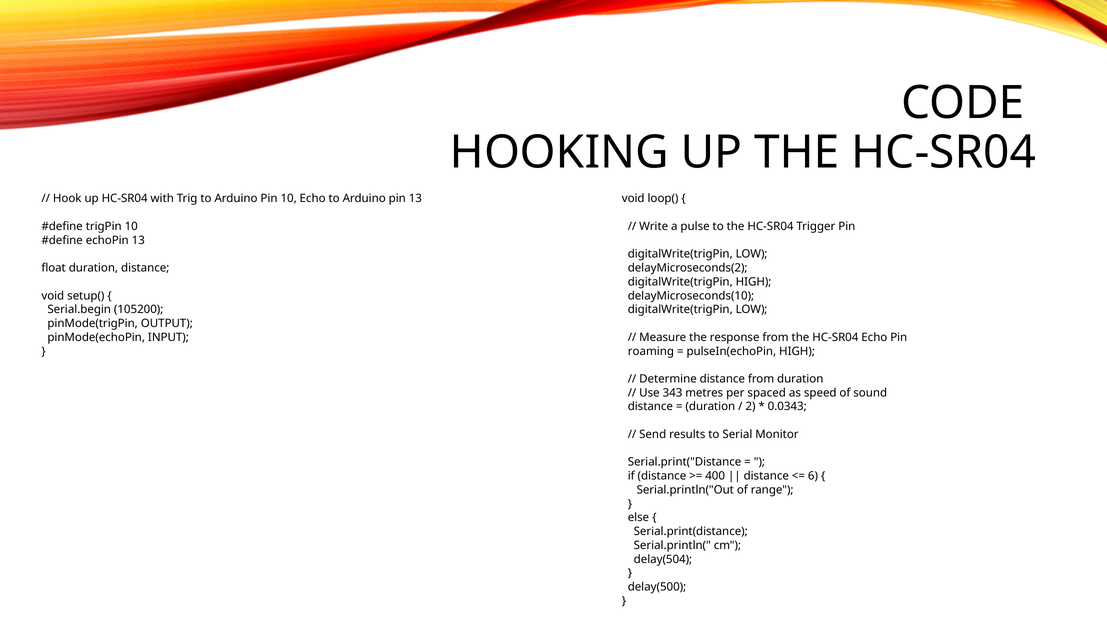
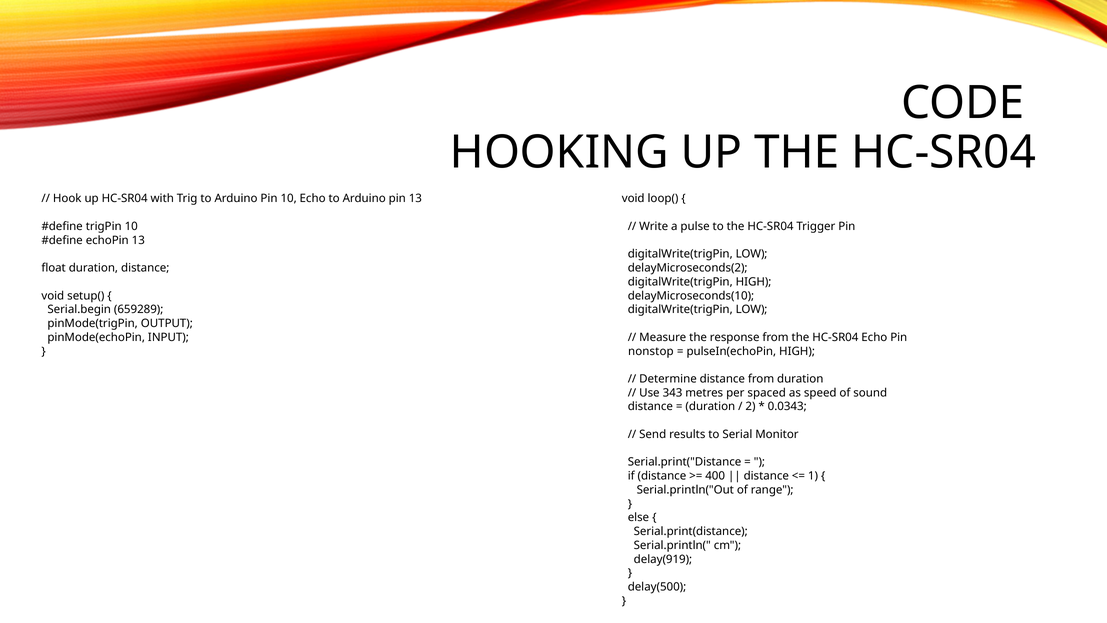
105200: 105200 -> 659289 (139, 309)
roaming: roaming -> nonstop (651, 351)
6: 6 -> 1 (813, 476)
delay(504: delay(504 -> delay(919 (663, 559)
